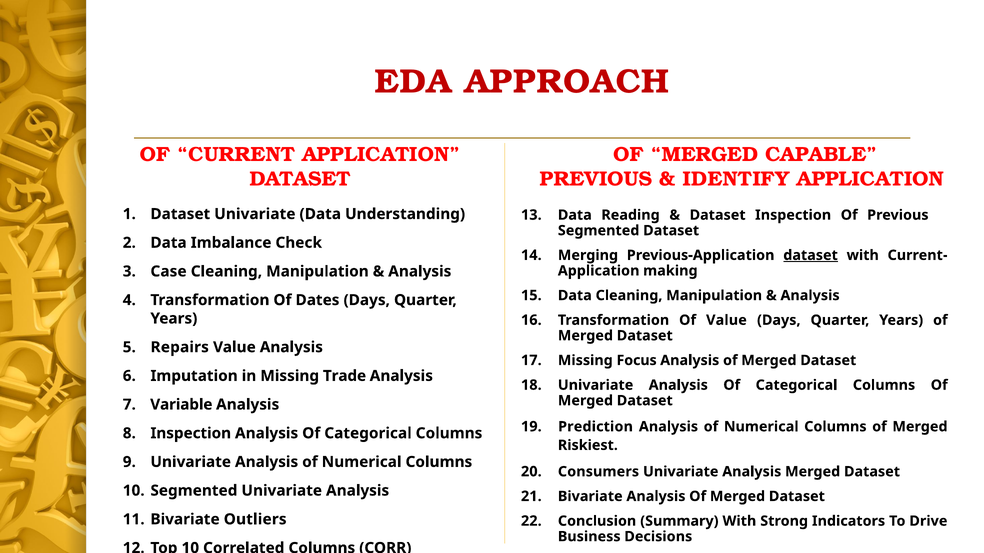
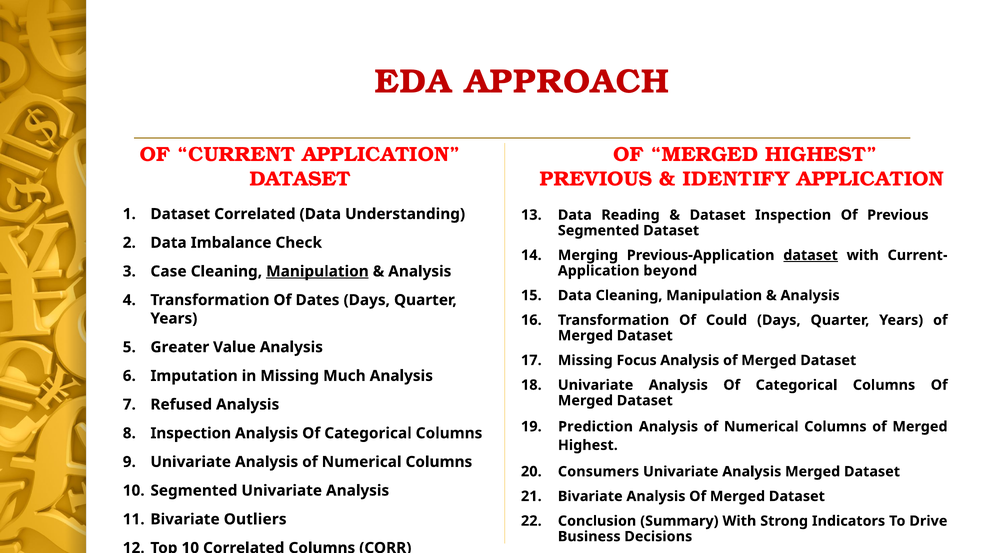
CAPABLE: CAPABLE -> HIGHEST (821, 155)
Dataset Univariate: Univariate -> Correlated (255, 214)
making: making -> beyond (670, 271)
Manipulation underline: none -> present (317, 272)
Of Value: Value -> Could (727, 321)
Repairs: Repairs -> Greater (180, 348)
Trade: Trade -> Much (344, 376)
Variable: Variable -> Refused (181, 405)
Riskiest: Riskiest -> Highest (588, 446)
